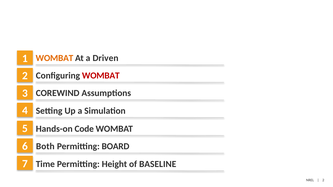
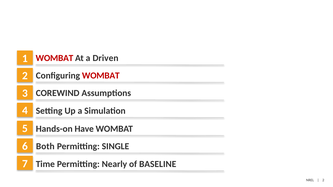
WOMBAT colour: orange -> red (54, 58)
Code: Code -> Have (84, 129)
BOARD: BOARD -> SINGLE (115, 147)
Height: Height -> Nearly (114, 164)
